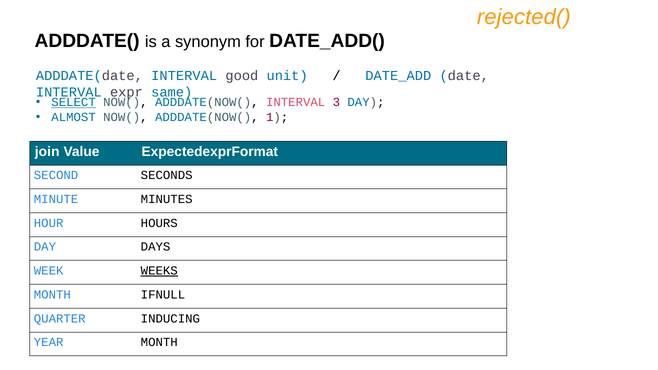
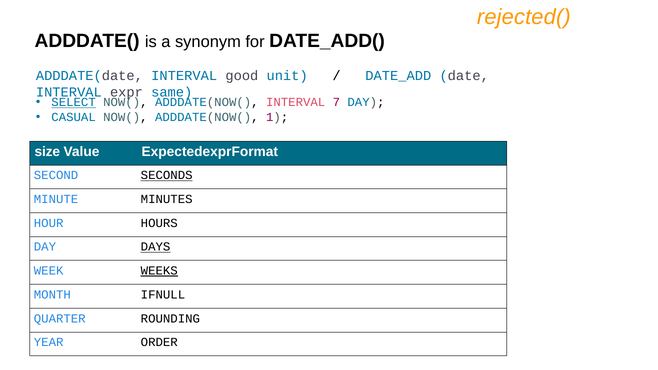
3: 3 -> 7 (336, 102)
ALMOST: ALMOST -> CASUAL (74, 117)
join: join -> size (47, 152)
SECONDS underline: none -> present (167, 175)
DAYS underline: none -> present (156, 247)
INDUCING: INDUCING -> ROUNDING (170, 319)
YEAR MONTH: MONTH -> ORDER (159, 342)
